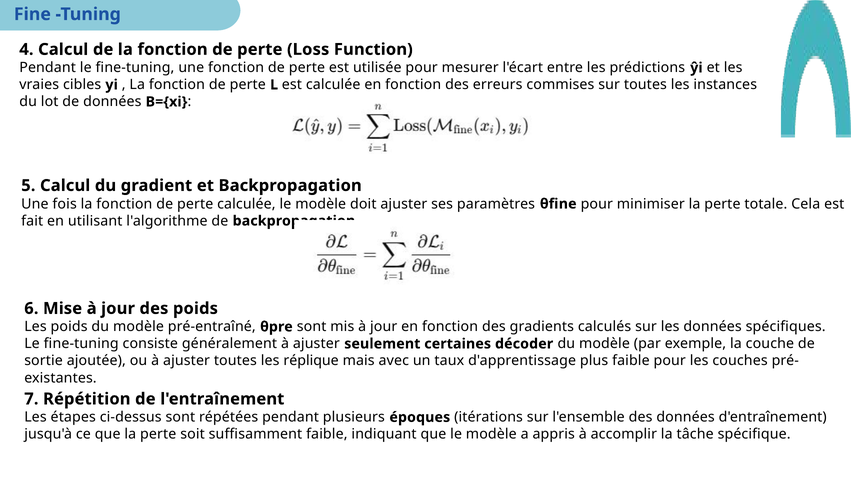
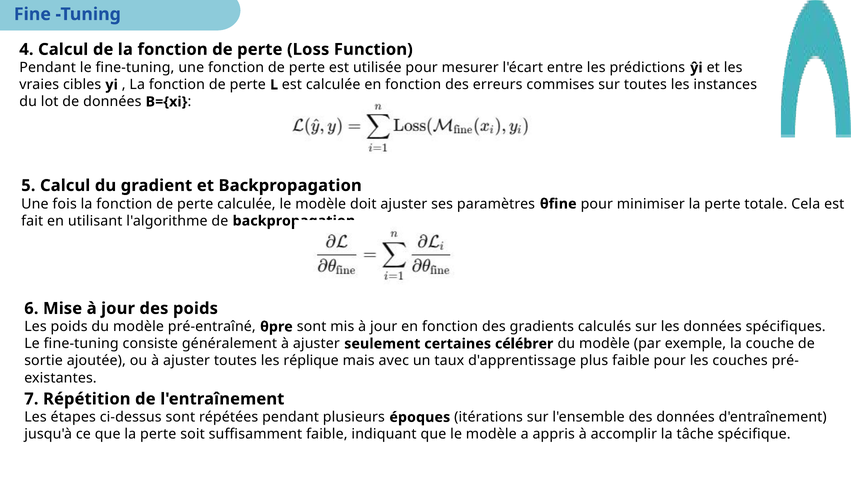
décoder: décoder -> célébrer (524, 344)
